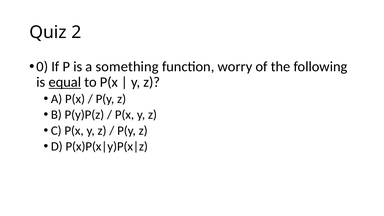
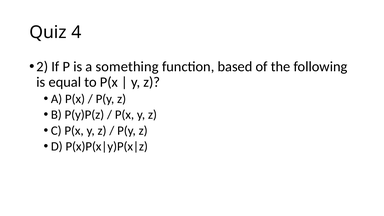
2: 2 -> 4 (76, 32)
0: 0 -> 2 (42, 67)
worry: worry -> based (235, 67)
equal underline: present -> none (65, 82)
